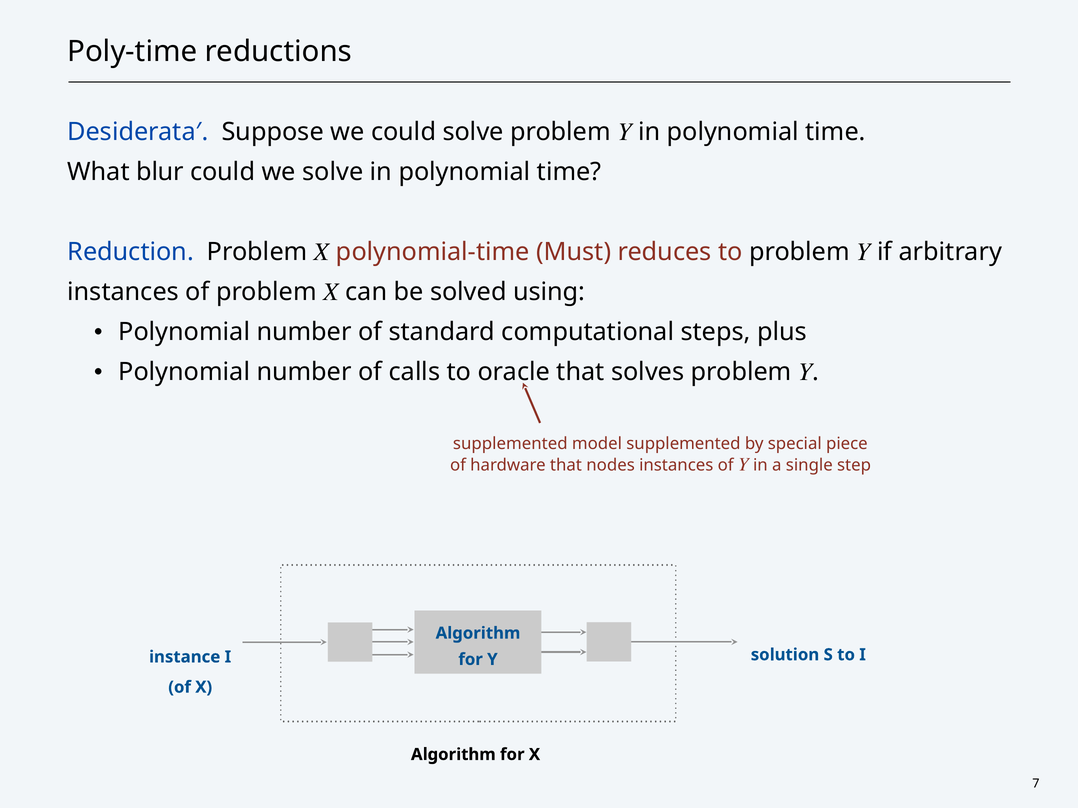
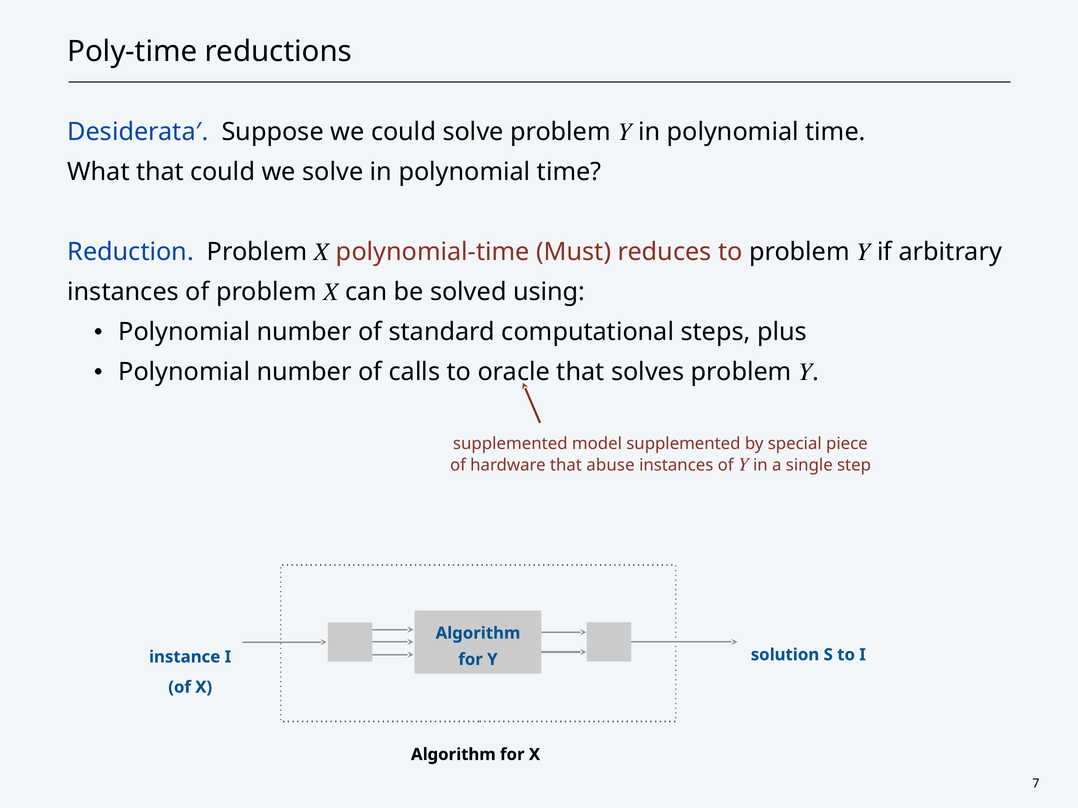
What blur: blur -> that (160, 172)
nodes: nodes -> abuse (611, 465)
